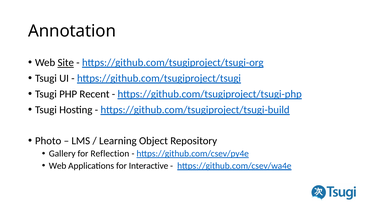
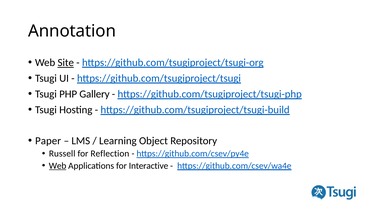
Recent: Recent -> Gallery (95, 94)
Photo: Photo -> Paper (48, 141)
Gallery: Gallery -> Russell (62, 153)
Web underline: none -> present (58, 165)
